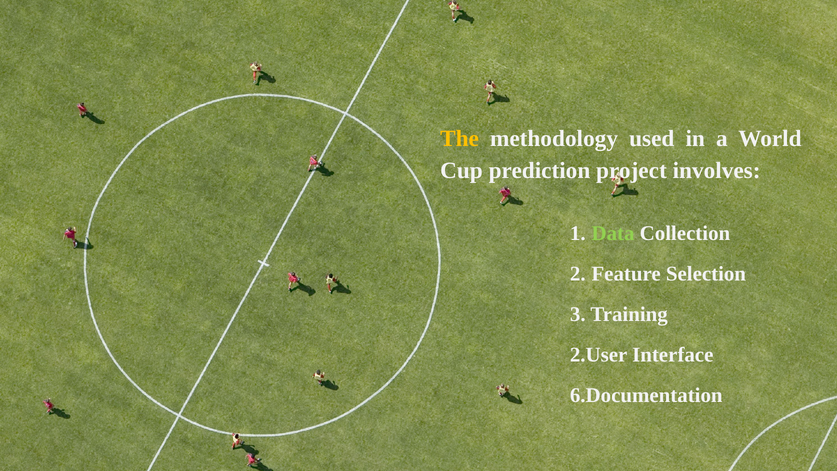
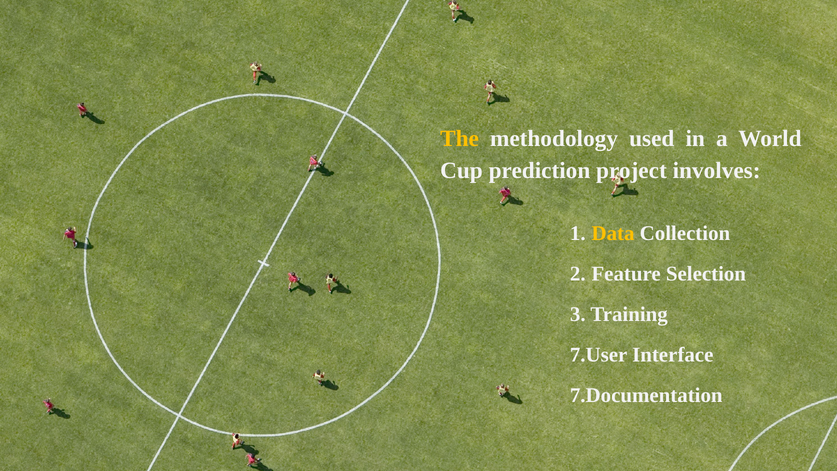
Data colour: light green -> yellow (613, 233)
2.User: 2.User -> 7.User (599, 355)
6.Documentation: 6.Documentation -> 7.Documentation (646, 395)
